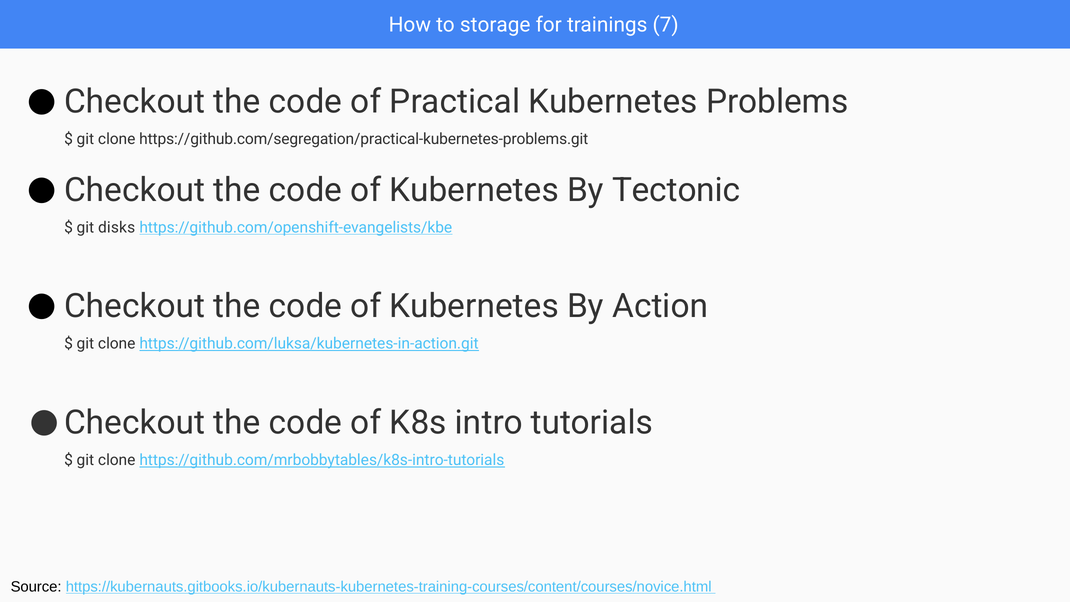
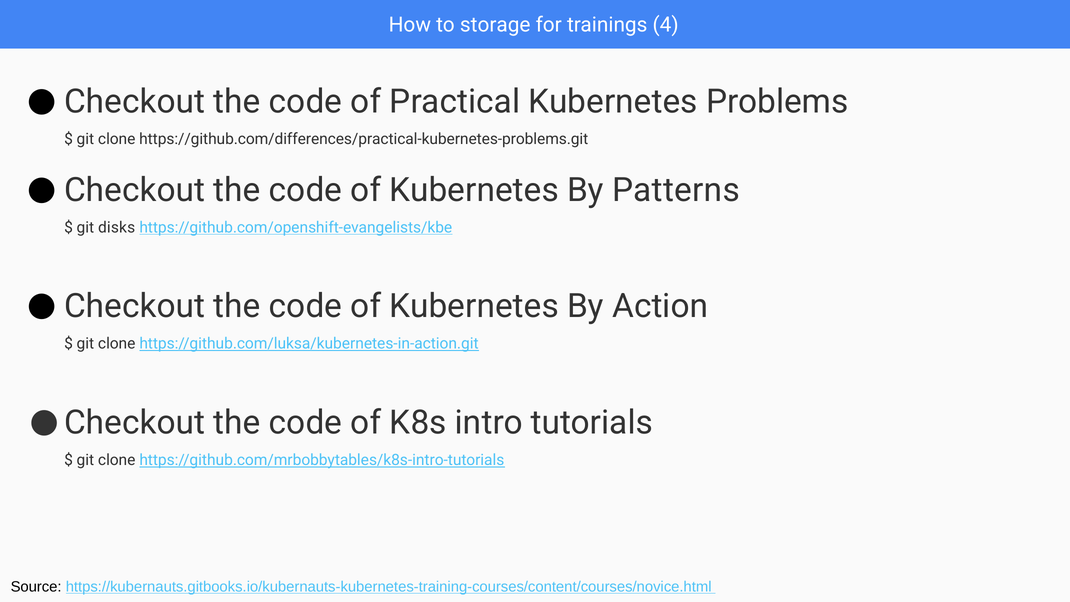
7: 7 -> 4 (666, 25)
https://github.com/segregation/practical-kubernetes-problems.git: https://github.com/segregation/practical-kubernetes-problems.git -> https://github.com/differences/practical-kubernetes-problems.git (364, 139)
Tectonic: Tectonic -> Patterns (676, 190)
